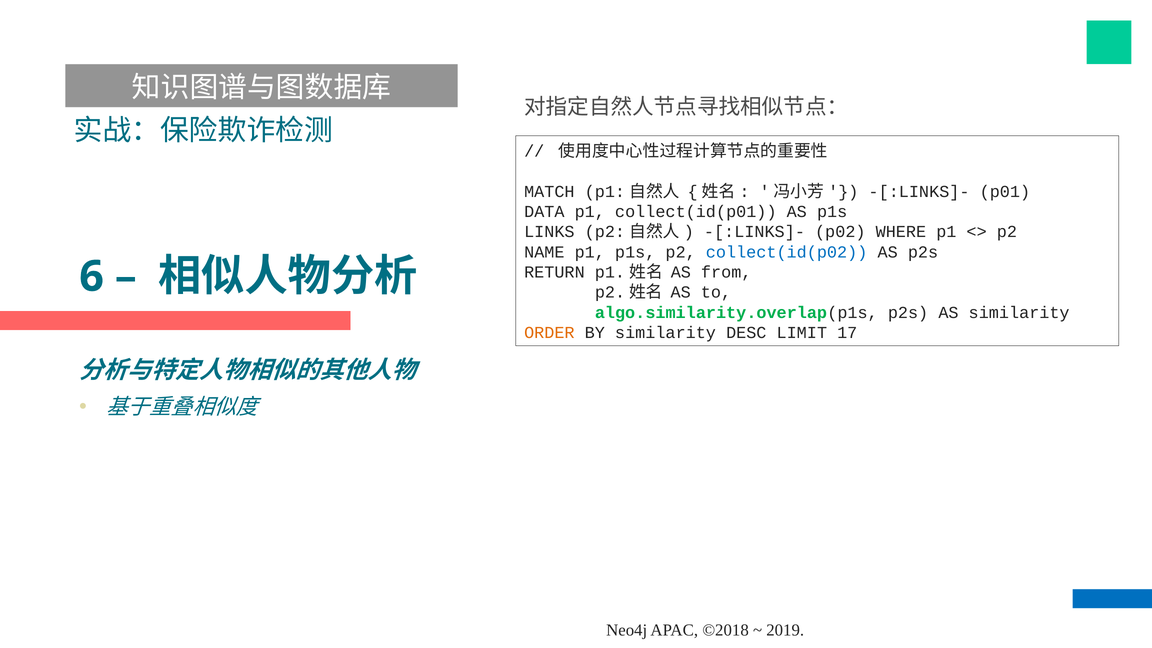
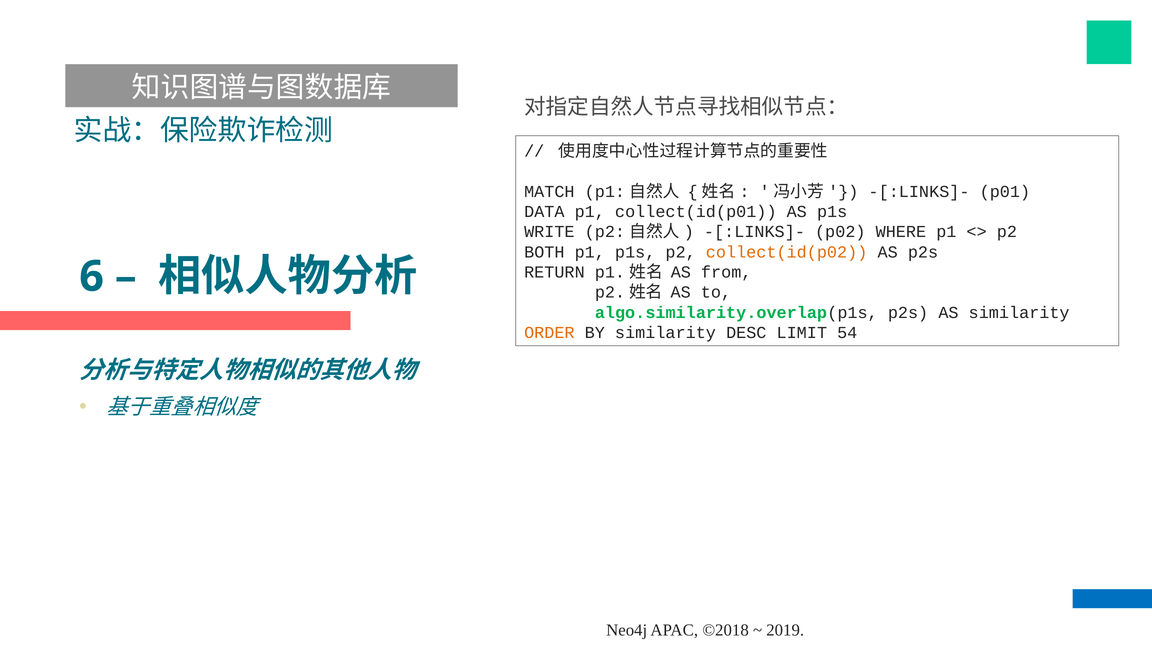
LINKS: LINKS -> WRITE (549, 232)
NAME: NAME -> BOTH (544, 252)
collect(id(p02 colour: blue -> orange (787, 252)
17: 17 -> 54 (847, 333)
